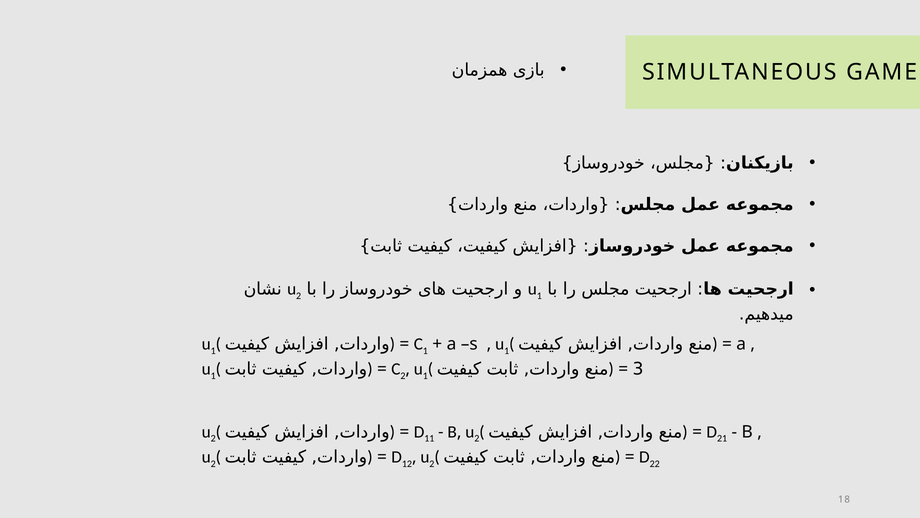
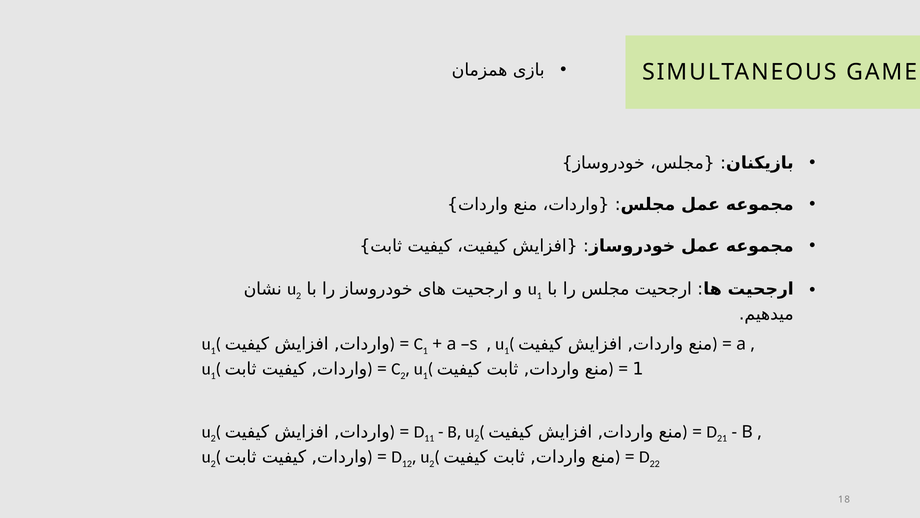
3: 3 -> 1 (638, 369)
